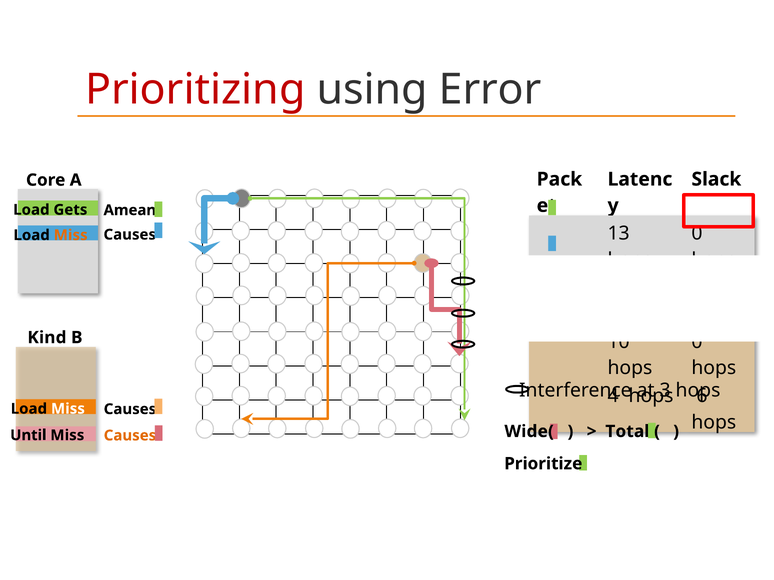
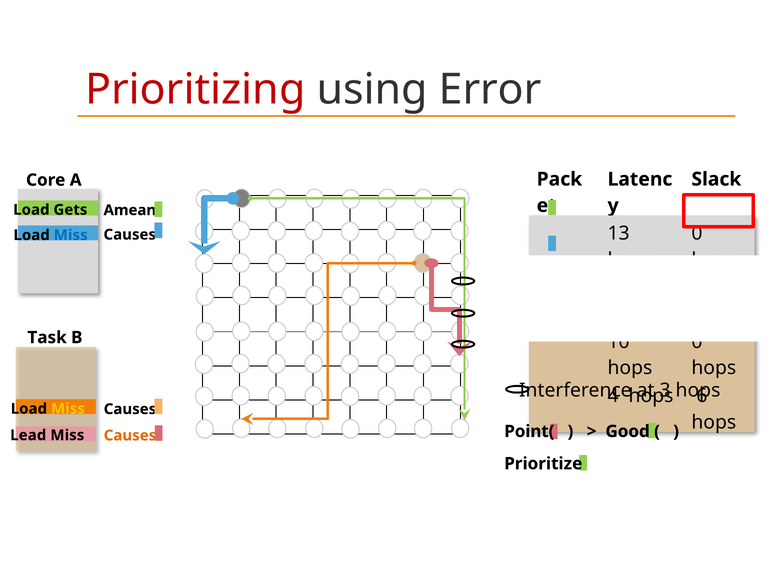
Miss colour: orange -> blue (71, 235)
Kind: Kind -> Task (47, 338)
Miss colour: white -> yellow (68, 409)
Wide(: Wide( -> Point( (529, 432)
Total: Total -> Good (628, 432)
Until: Until -> Lead (28, 436)
